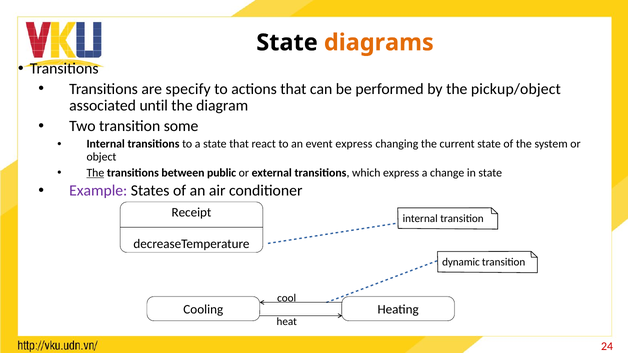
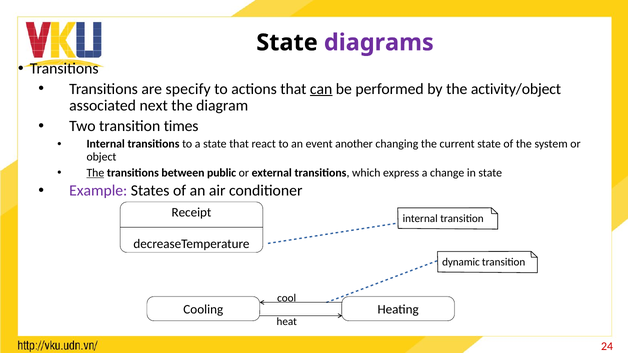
diagrams colour: orange -> purple (379, 43)
can underline: none -> present (321, 89)
pickup/object: pickup/object -> activity/object (516, 89)
until: until -> next (154, 106)
some: some -> times (181, 126)
event express: express -> another (354, 144)
